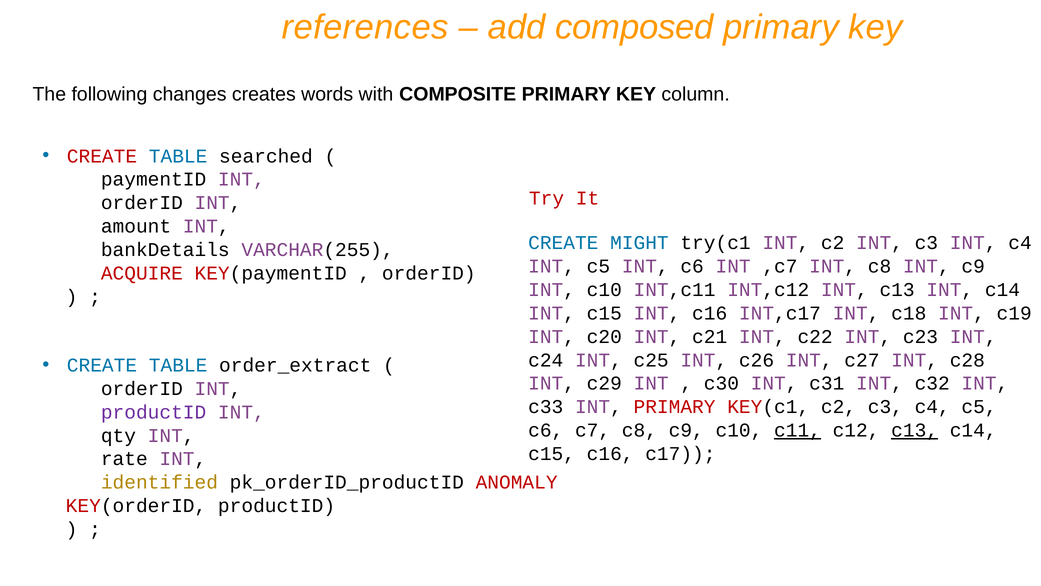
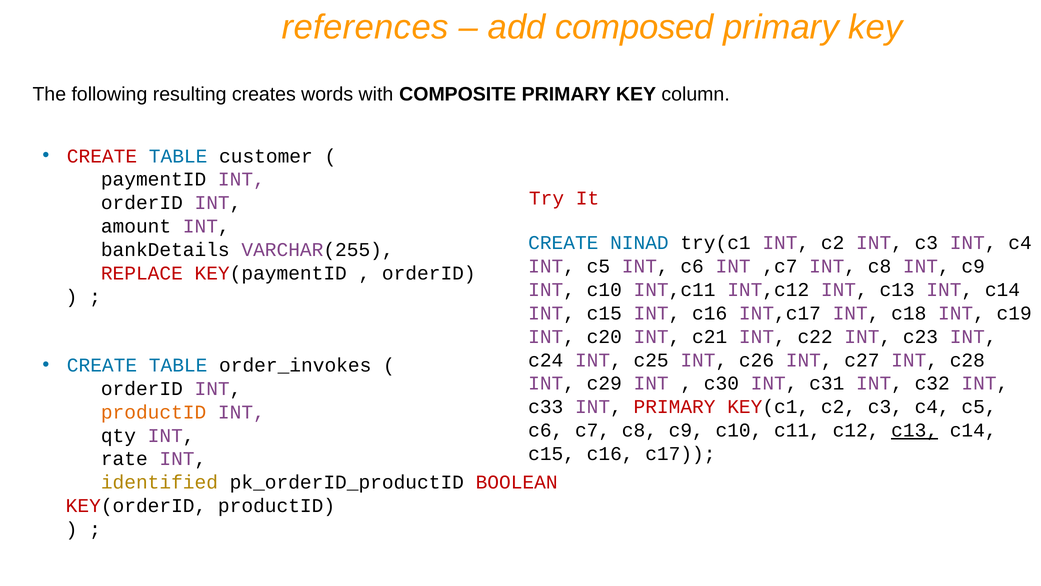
changes: changes -> resulting (190, 94)
searched: searched -> customer (266, 156)
MIGHT: MIGHT -> NINAD (639, 243)
ACQUIRE: ACQUIRE -> REPLACE (142, 273)
order_extract: order_extract -> order_invokes (295, 365)
productID colour: purple -> orange (154, 412)
c11 underline: present -> none (798, 430)
ANOMALY: ANOMALY -> BOOLEAN (517, 482)
